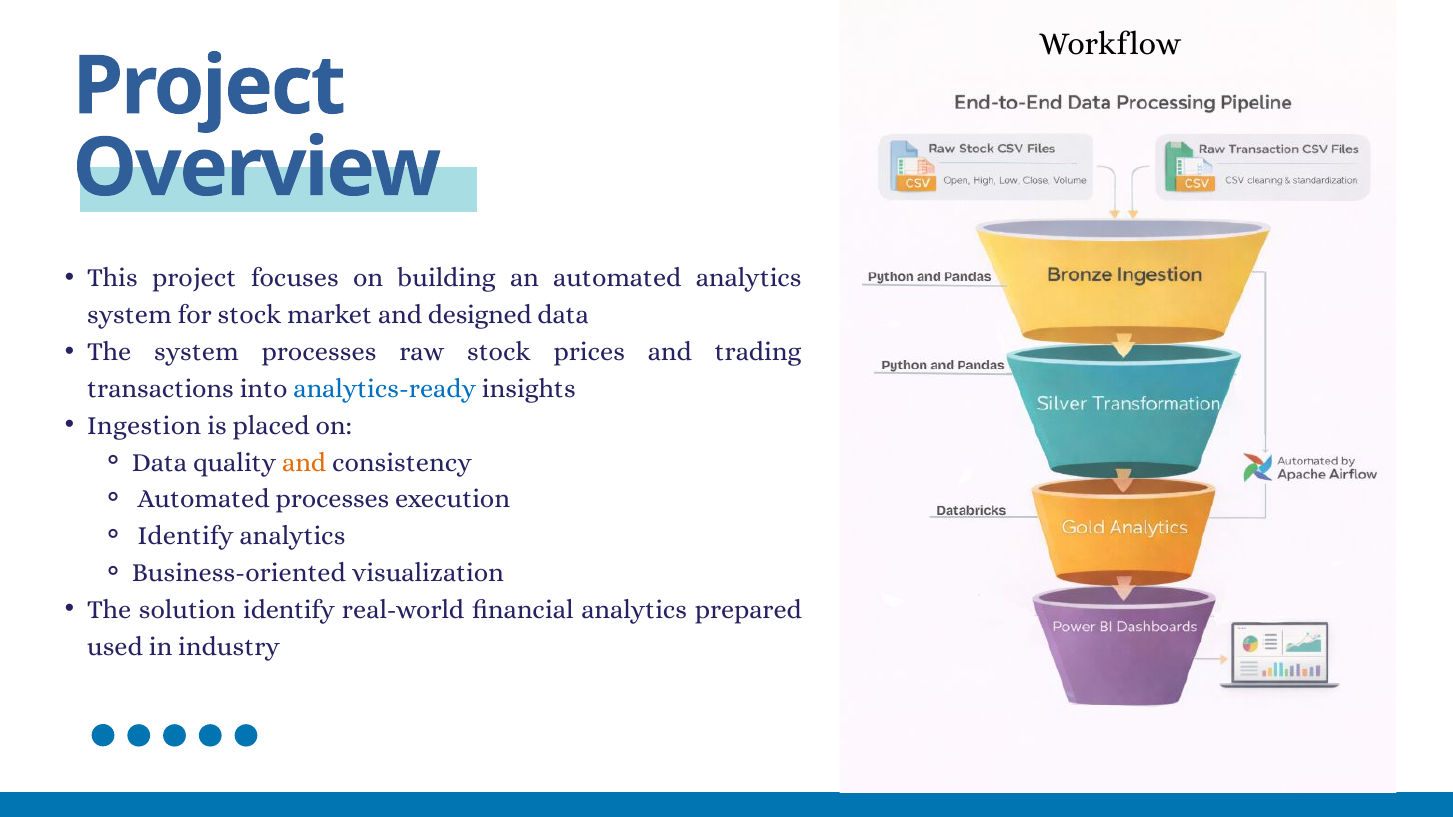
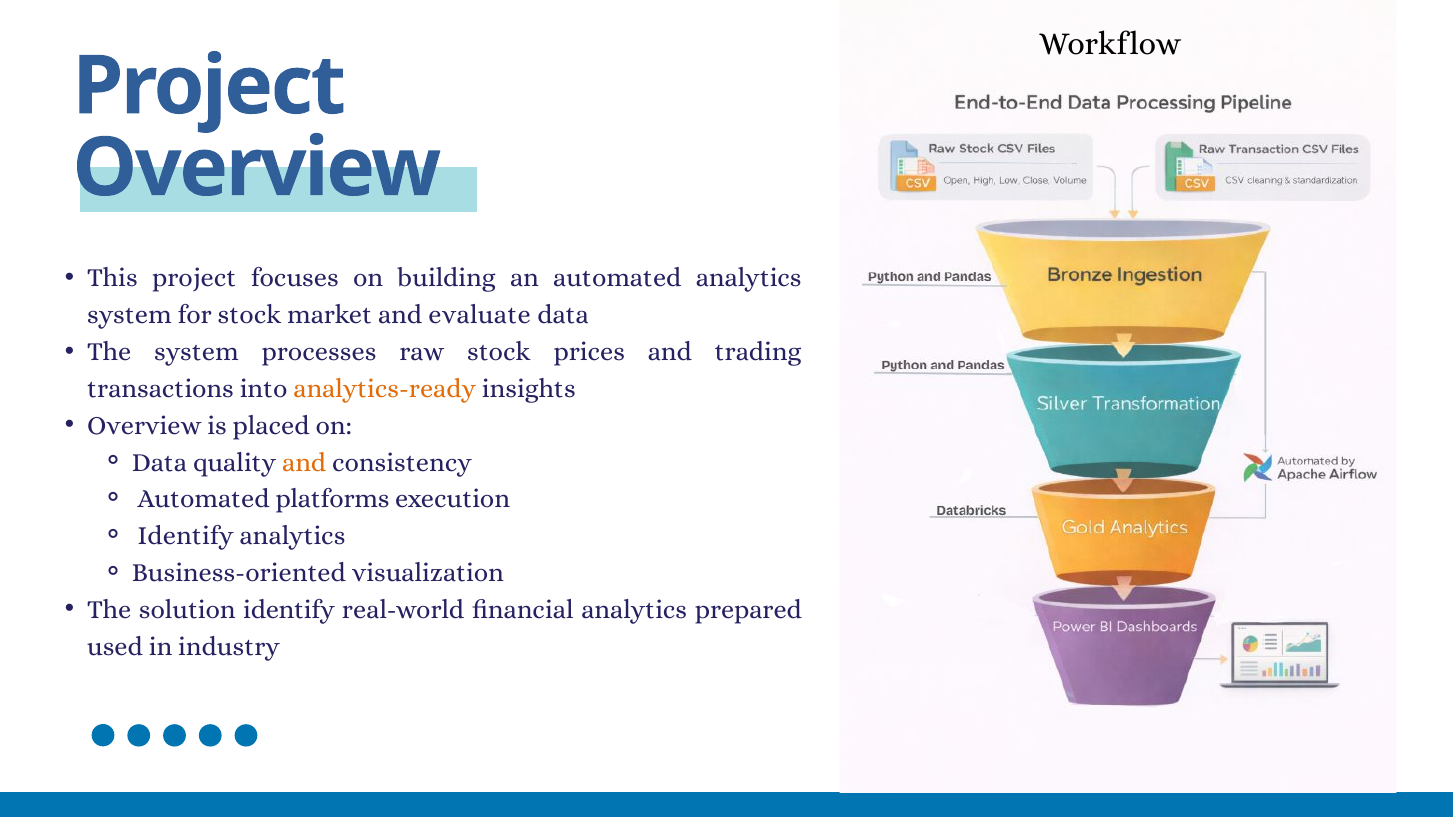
designed: designed -> evaluate (480, 315)
analytics-ready colour: blue -> orange (385, 389)
Ingestion: Ingestion -> Overview (144, 426)
Automated processes: processes -> platforms (332, 499)
